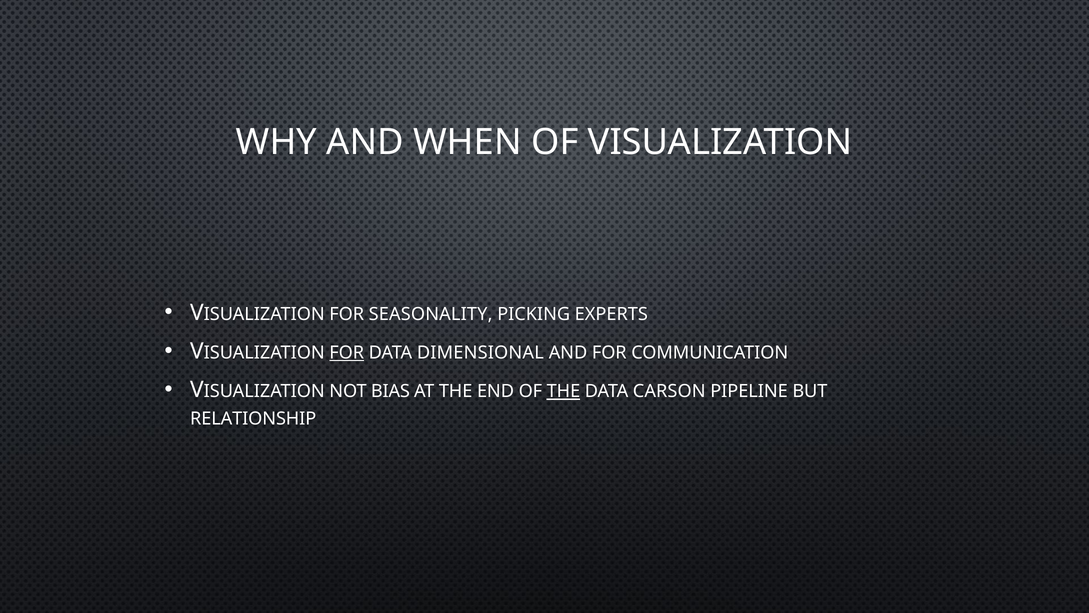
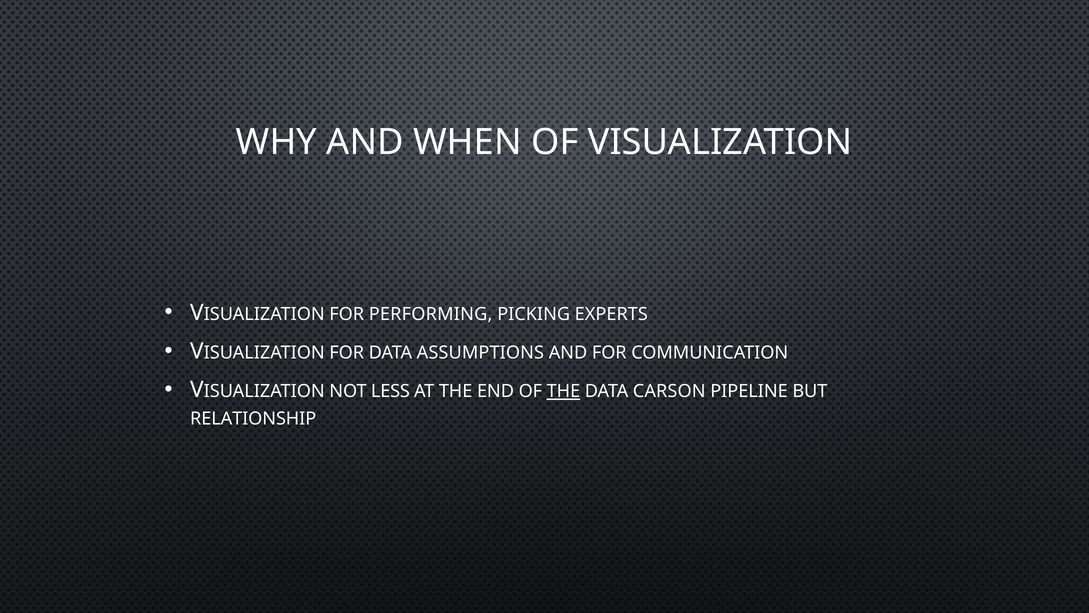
SEASONALITY: SEASONALITY -> PERFORMING (431, 314)
FOR underline: present -> none (347, 353)
DIMENSIONAL: DIMENSIONAL -> ASSUMPTIONS (480, 353)
BIAS: BIAS -> LESS (390, 391)
